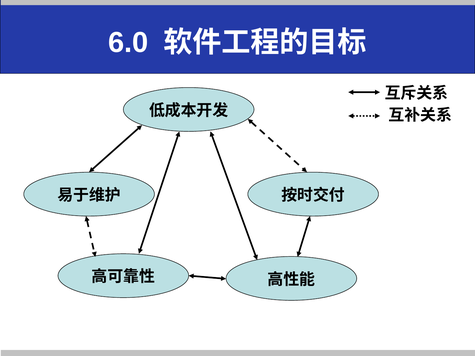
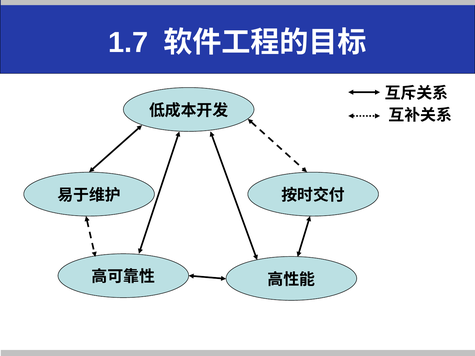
6.0: 6.0 -> 1.7 (128, 43)
